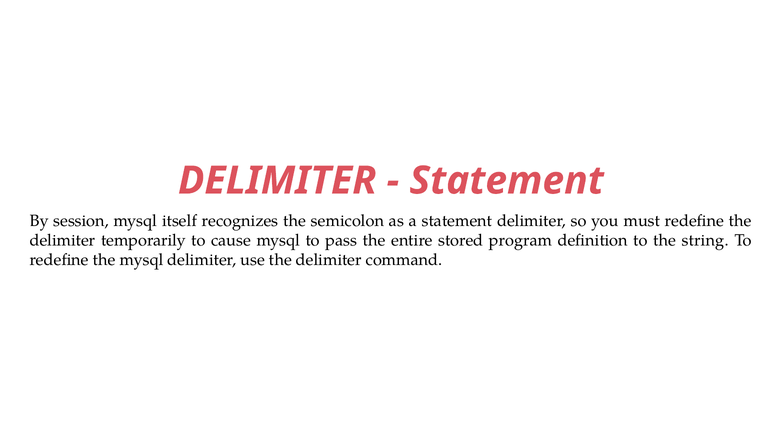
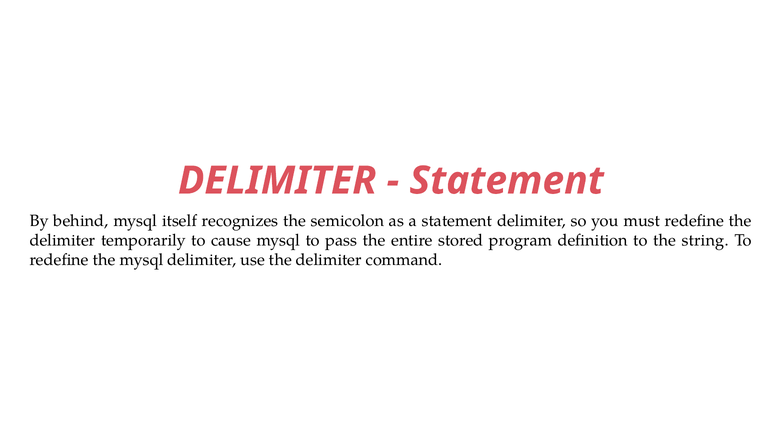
session: session -> behind (81, 221)
